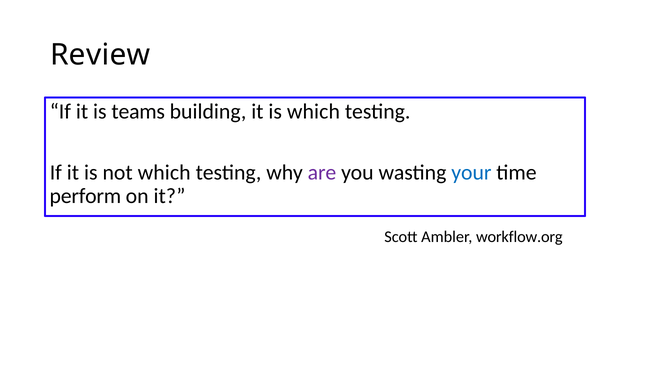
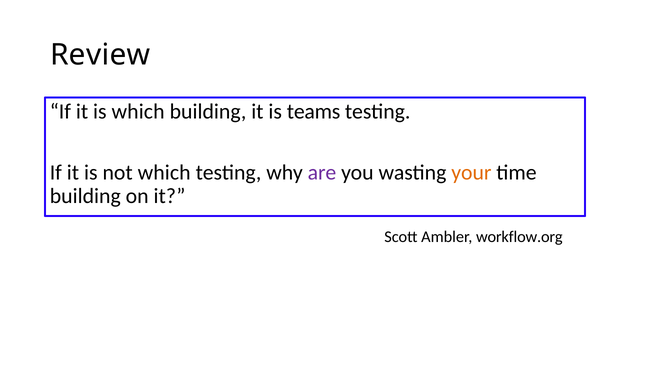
is teams: teams -> which (138, 112)
is which: which -> teams (314, 112)
your colour: blue -> orange (471, 173)
perform: perform -> building (85, 196)
